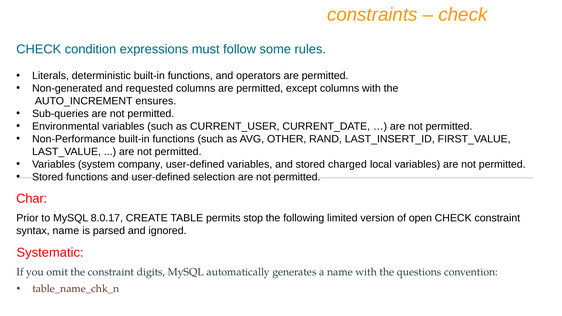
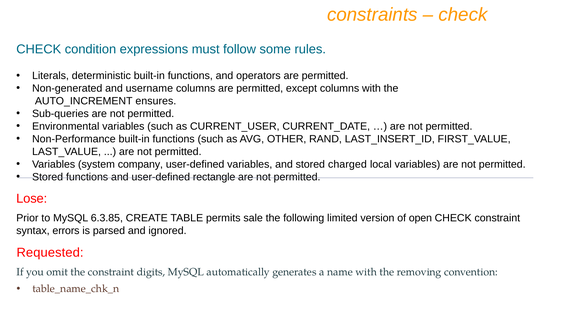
requested: requested -> username (149, 88)
selection: selection -> rectangle (214, 177)
Char: Char -> Lose (32, 199)
8.0.17: 8.0.17 -> 6.3.85 (107, 218)
stop: stop -> sale (253, 218)
syntax name: name -> errors (66, 231)
Systematic: Systematic -> Requested (50, 253)
questions: questions -> removing (419, 272)
